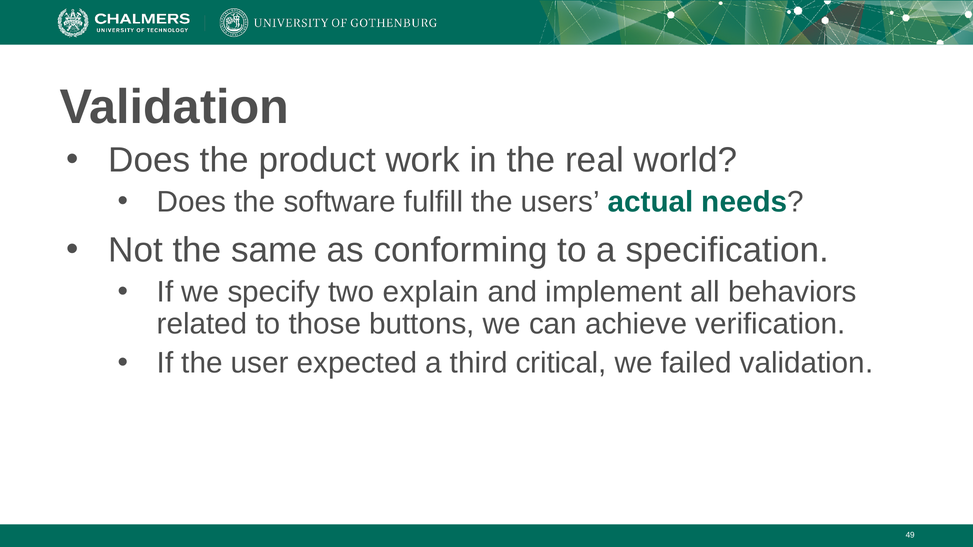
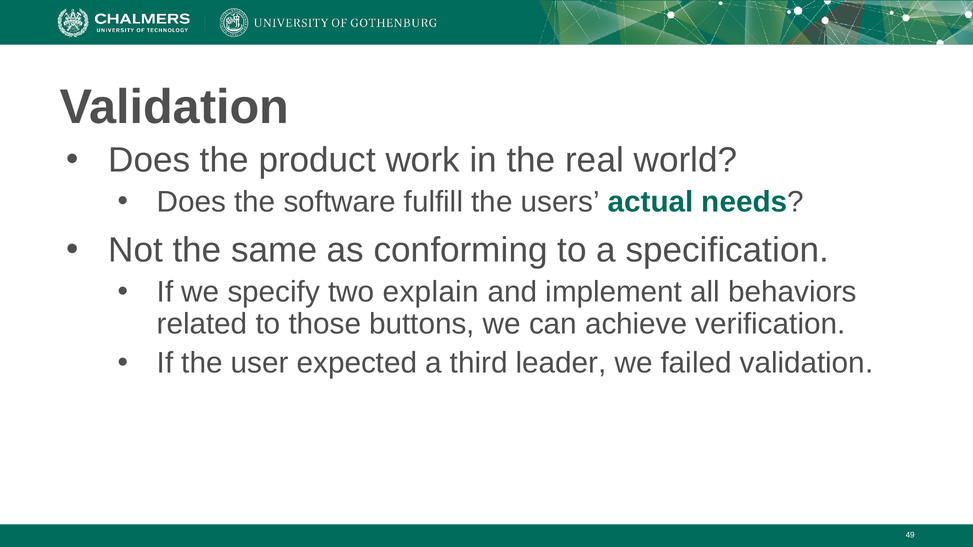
critical: critical -> leader (561, 363)
